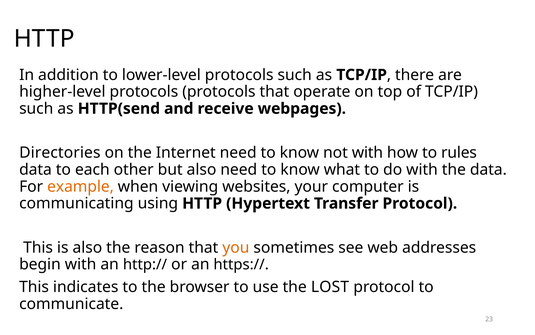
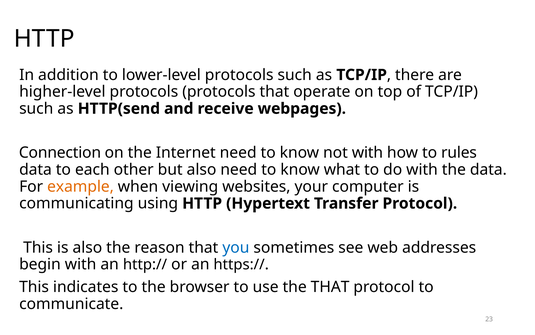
Directories: Directories -> Connection (60, 153)
you colour: orange -> blue (236, 247)
the LOST: LOST -> THAT (330, 286)
